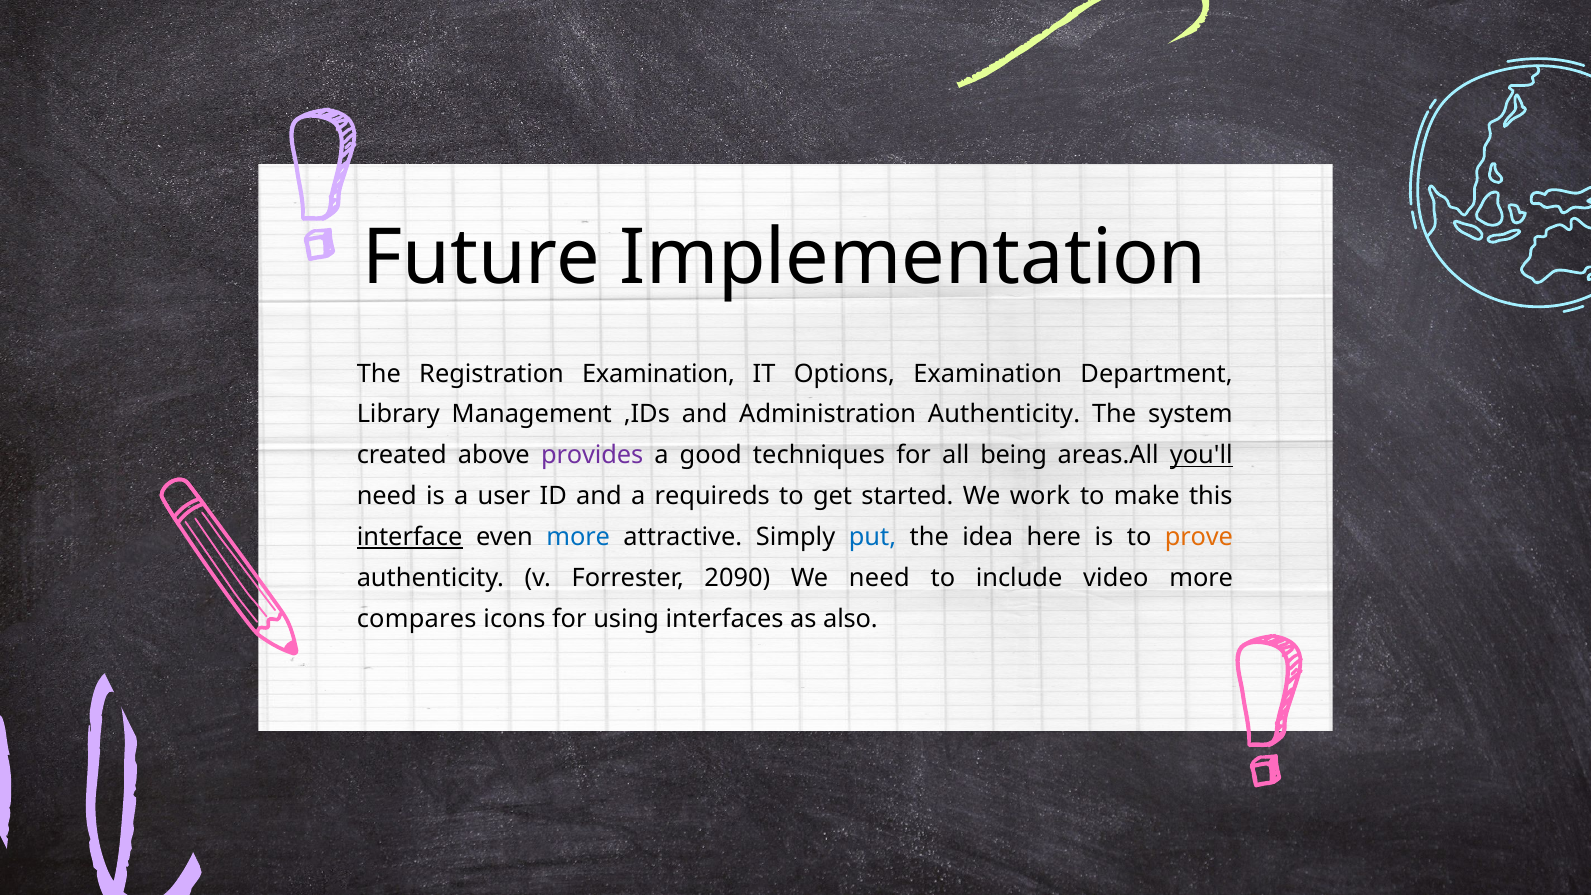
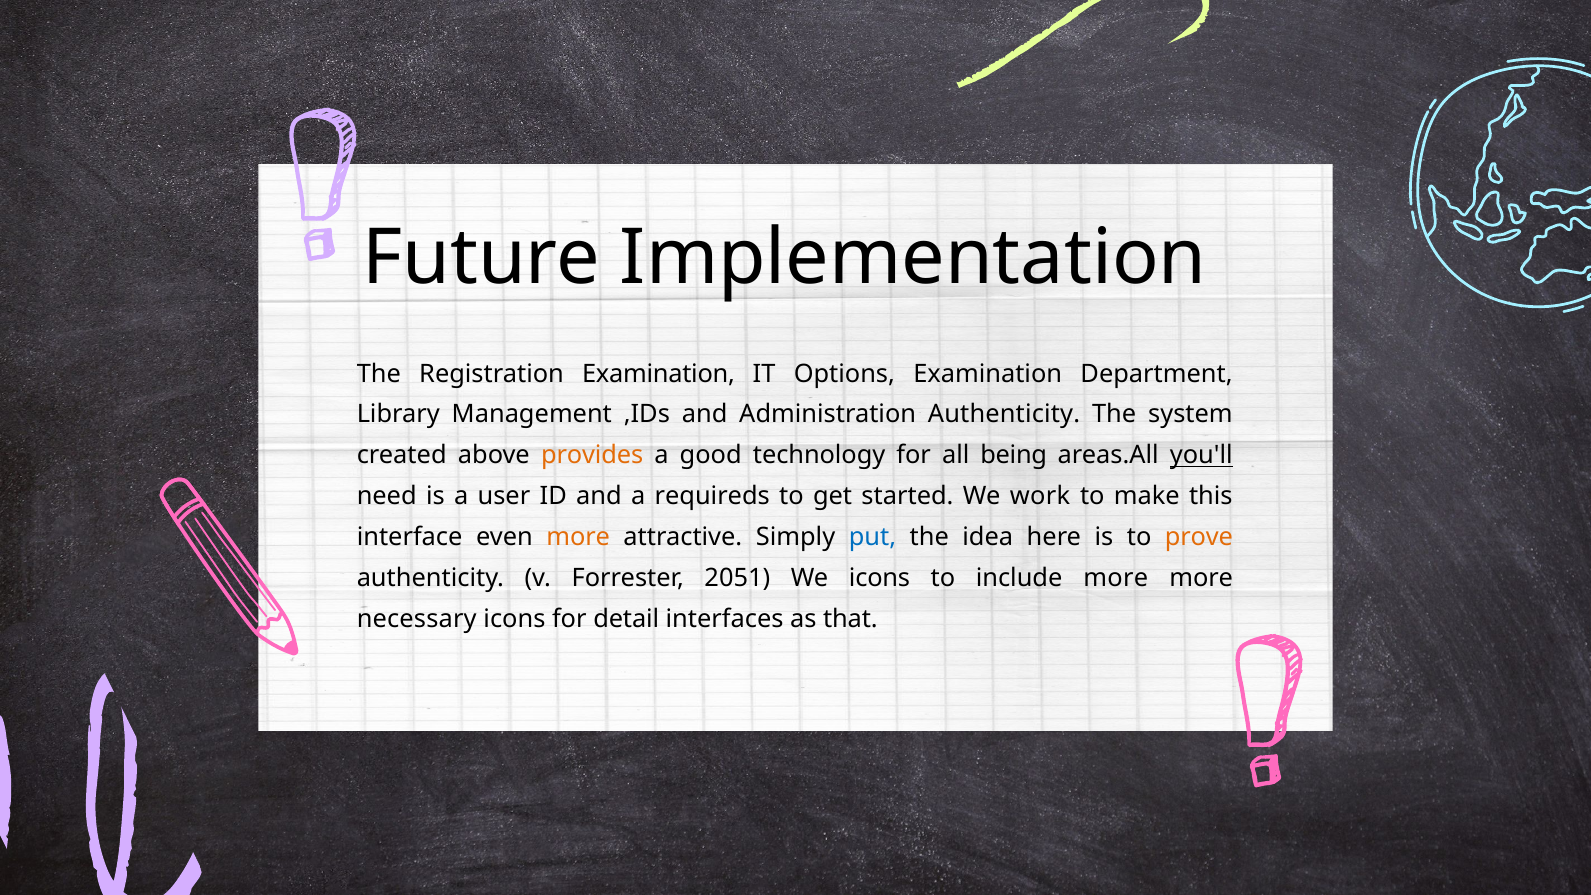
provides colour: purple -> orange (592, 455)
techniques: techniques -> technology (819, 455)
interface underline: present -> none (410, 537)
more colour: blue -> orange (578, 537)
2090: 2090 -> 2051 (737, 578)
We need: need -> icons (880, 578)
include video: video -> more (1116, 578)
compares: compares -> necessary (417, 619)
using: using -> detail (626, 619)
also: also -> that (850, 619)
